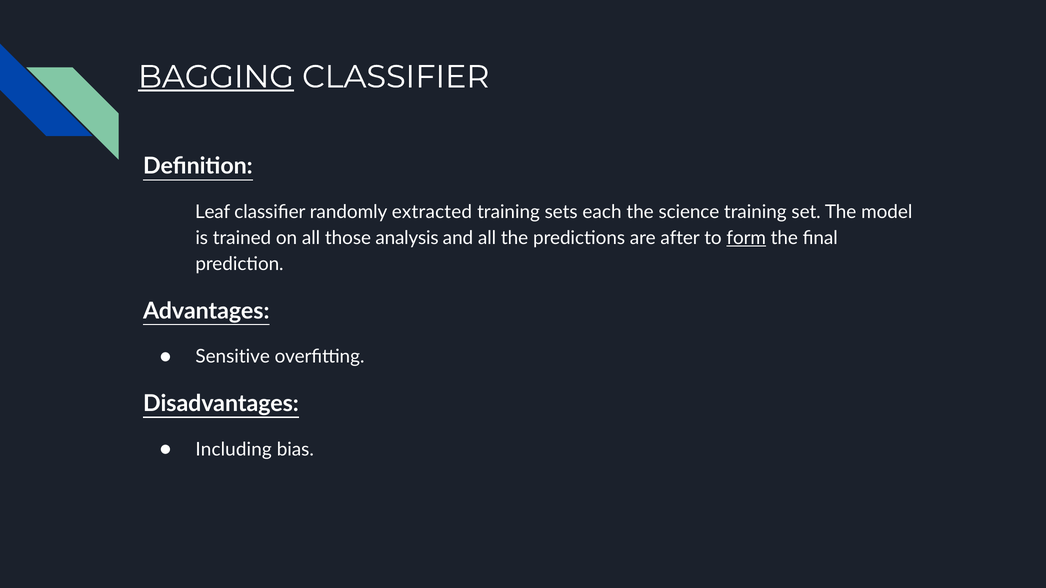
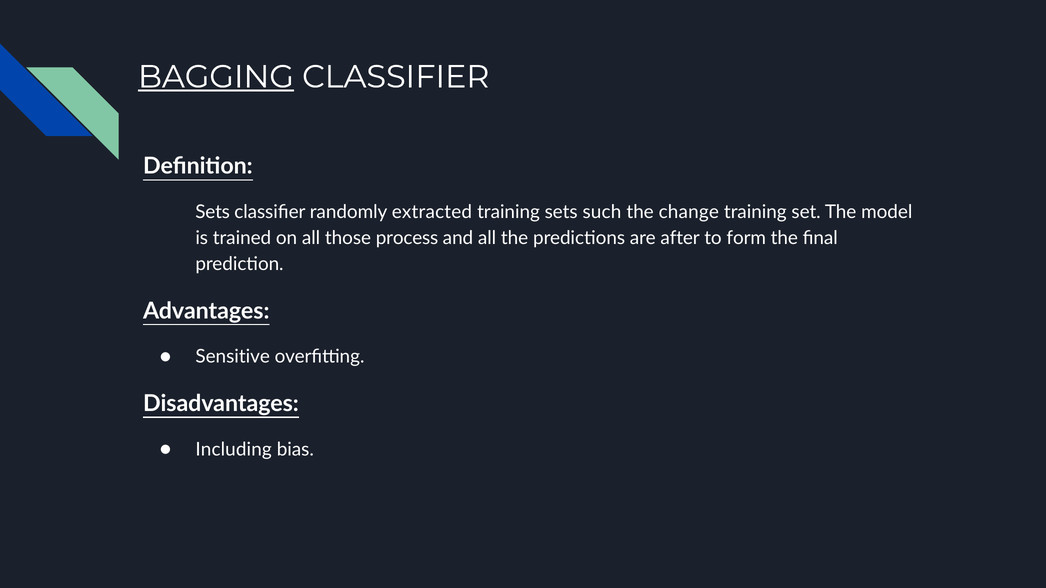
Leaf: Leaf -> Sets (213, 212)
each: each -> such (602, 212)
science: science -> change (689, 212)
analysis: analysis -> process (407, 238)
form underline: present -> none (746, 238)
